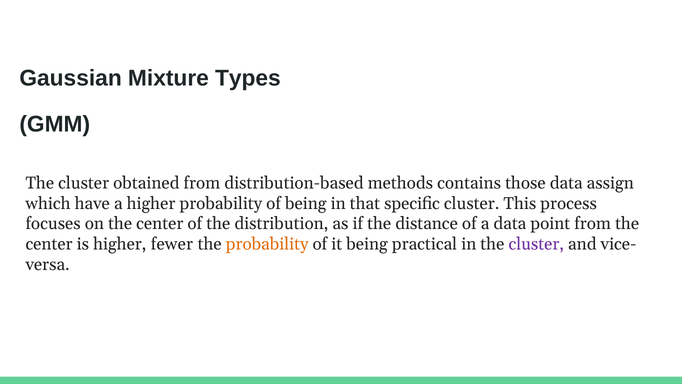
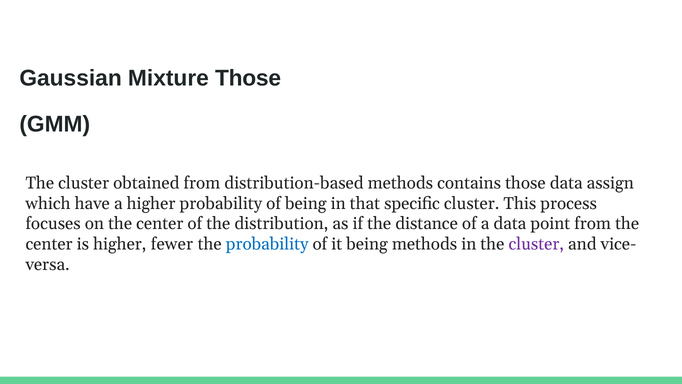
Mixture Types: Types -> Those (248, 78)
probability colour: orange -> blue (267, 244)
being practical: practical -> methods (425, 244)
